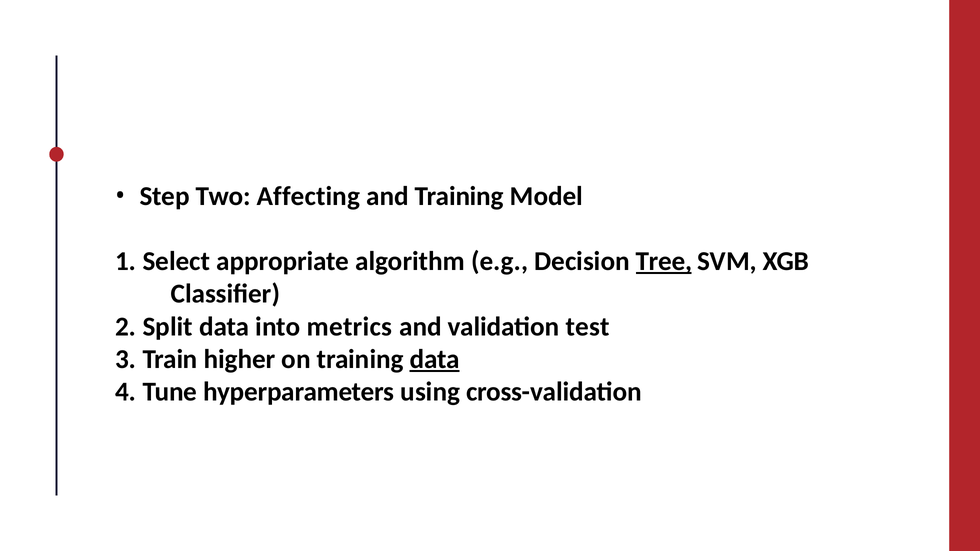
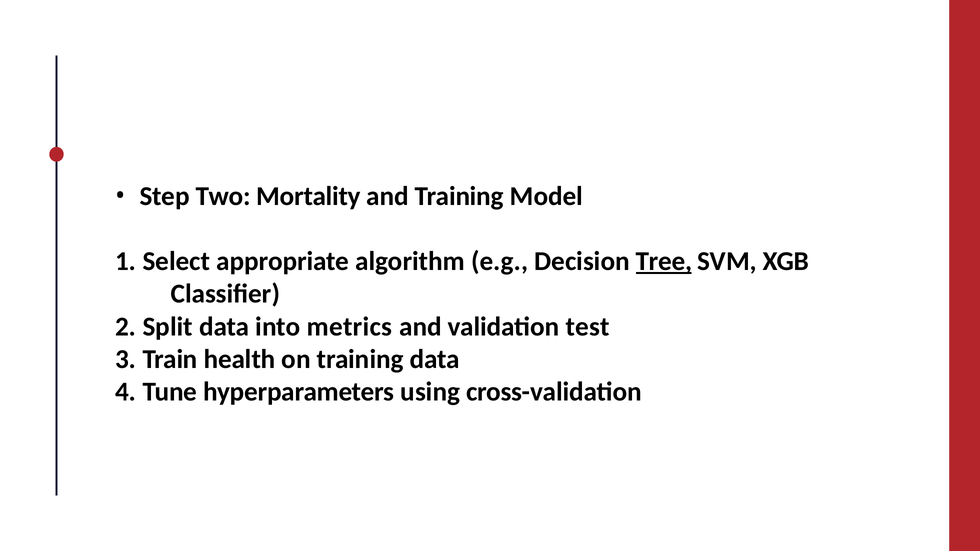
Affecting: Affecting -> Mortality (309, 196)
higher: higher -> health (240, 359)
data underline: present -> none (435, 359)
